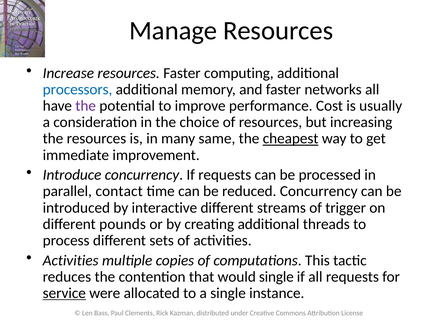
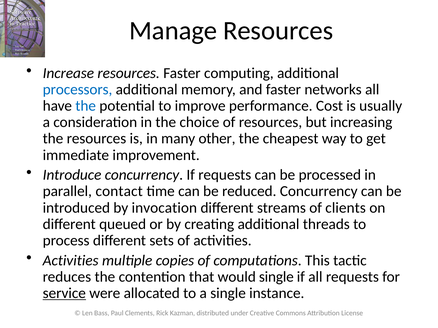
the colour: purple -> blue (86, 106)
same: same -> other (217, 139)
cheapest underline: present -> none (291, 139)
interactive: interactive -> invocation (164, 208)
trigger: trigger -> clients (346, 208)
pounds: pounds -> queued (123, 224)
